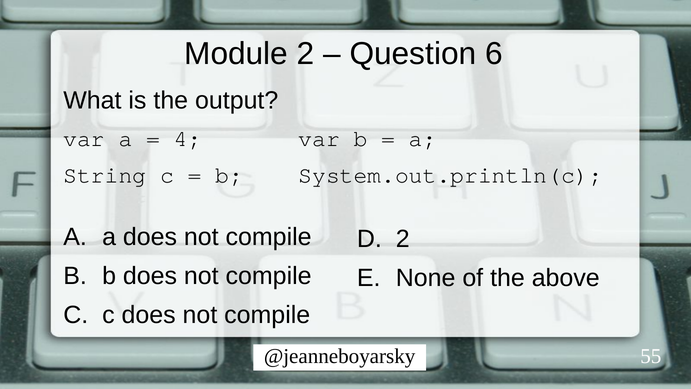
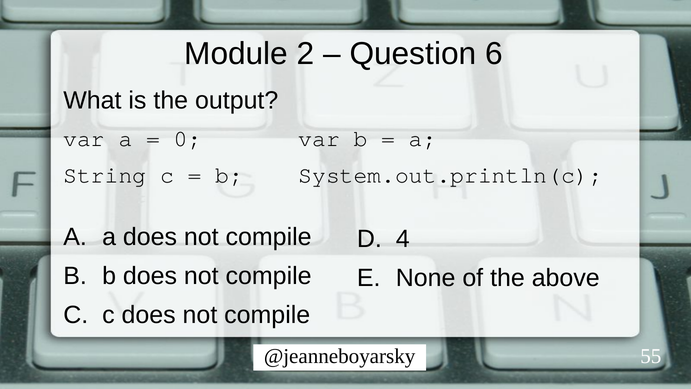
4: 4 -> 0 (188, 138)
2: 2 -> 4 (403, 239)
